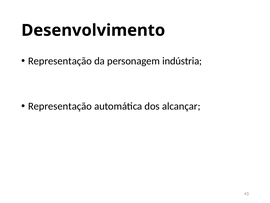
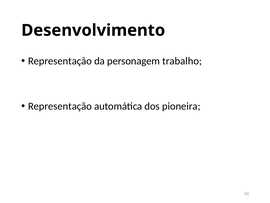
indústria: indústria -> trabalho (182, 61)
alcançar: alcançar -> pioneira (181, 106)
